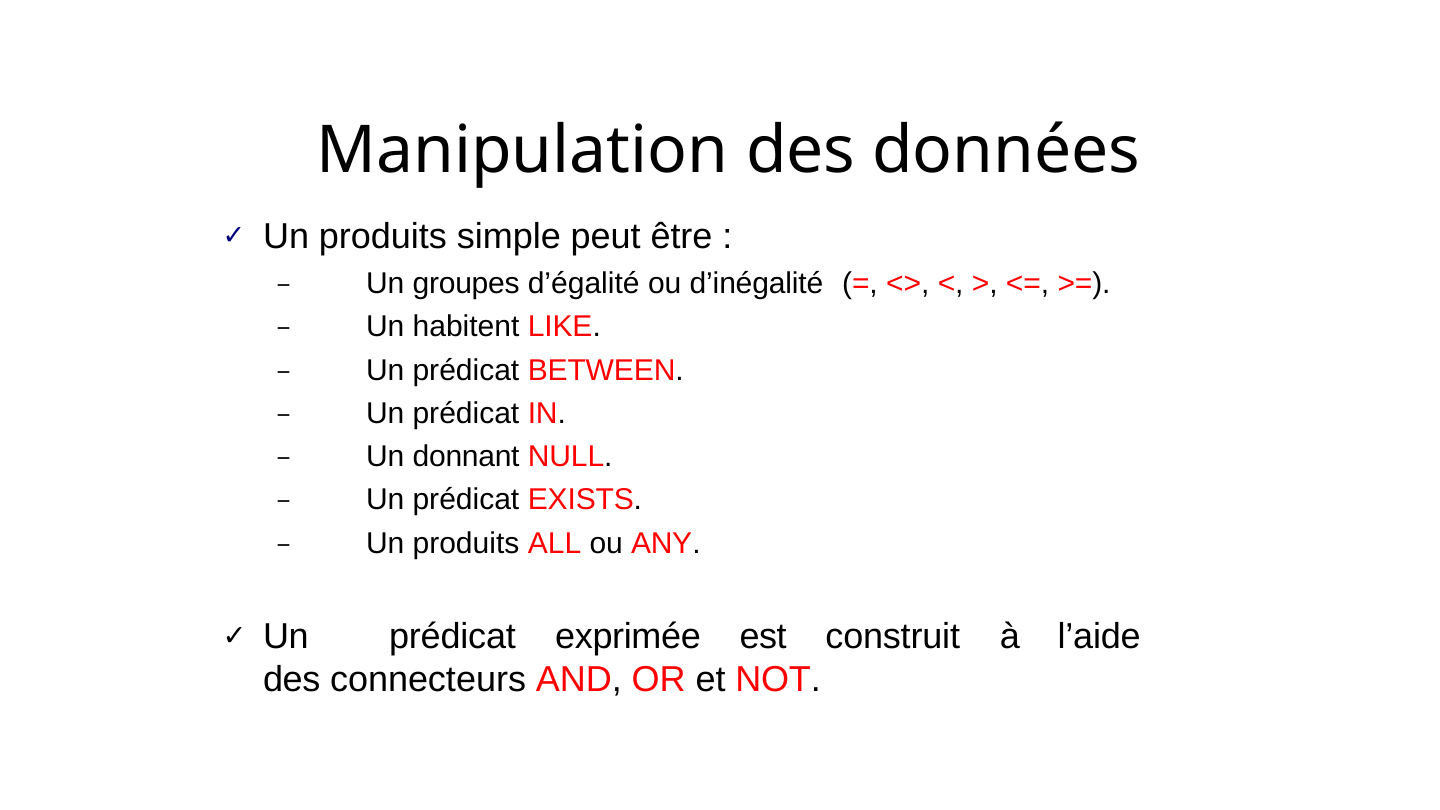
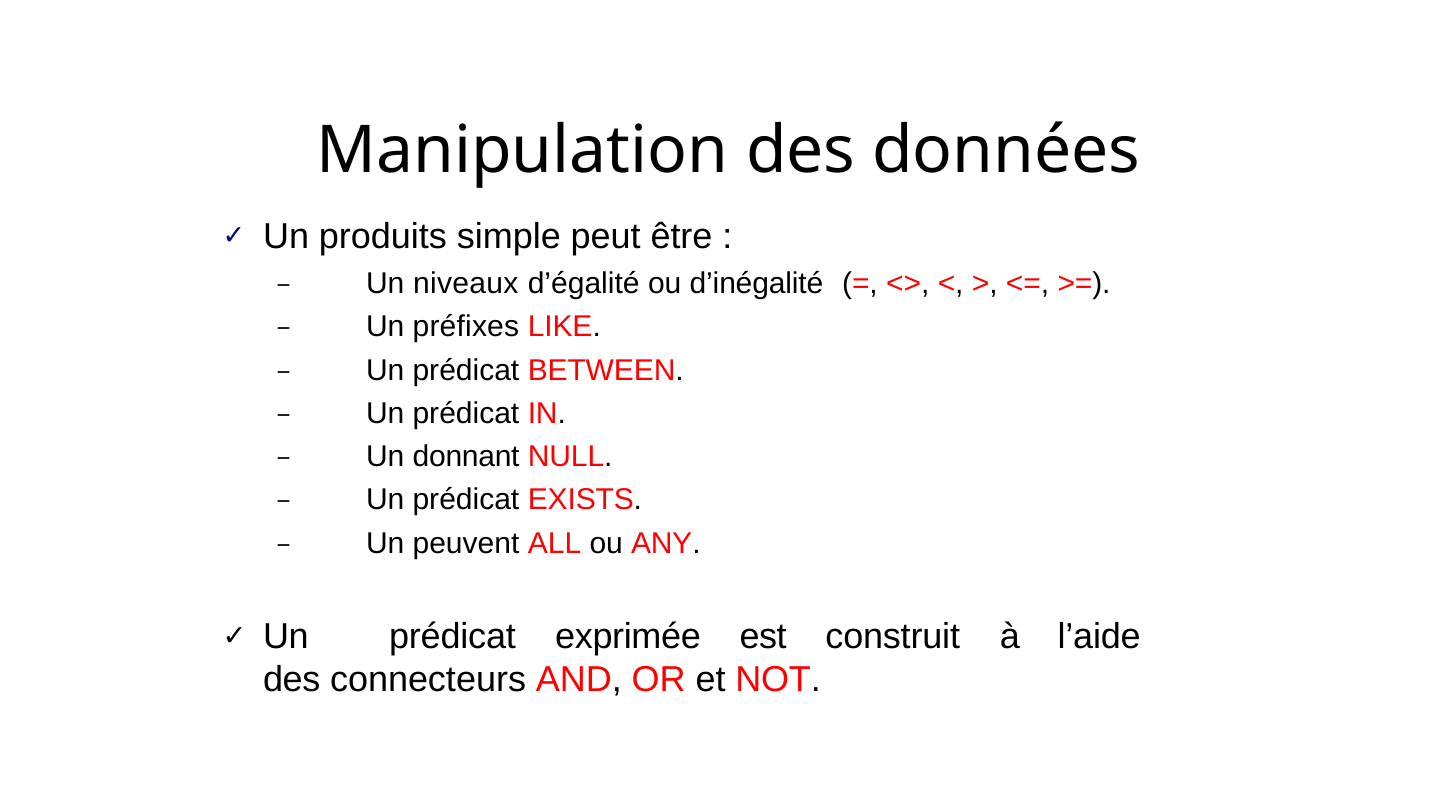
groupes: groupes -> niveaux (466, 284)
habitent: habitent -> préfixes (466, 327)
produits: produits -> peuvent (466, 543)
